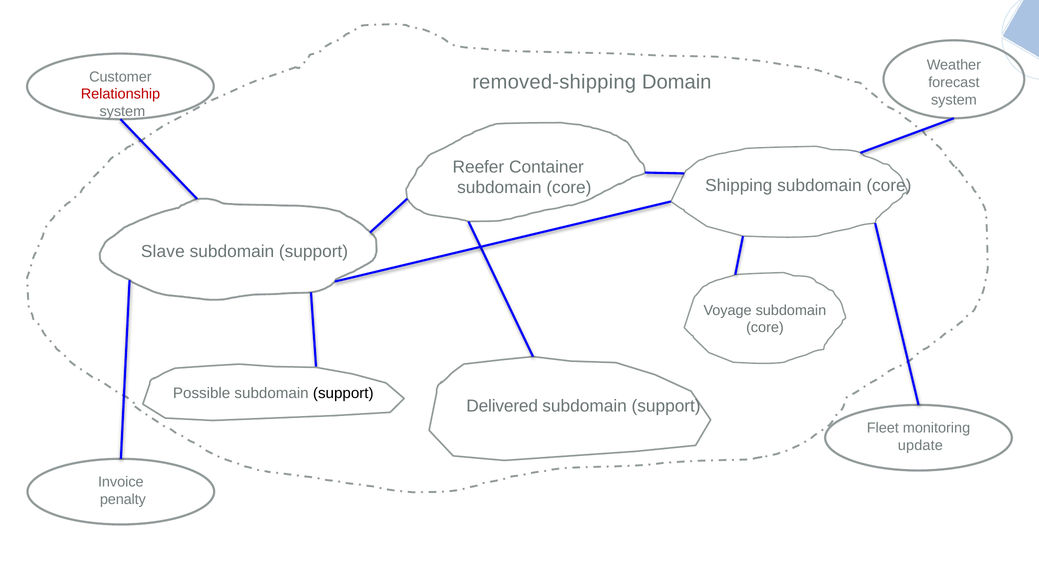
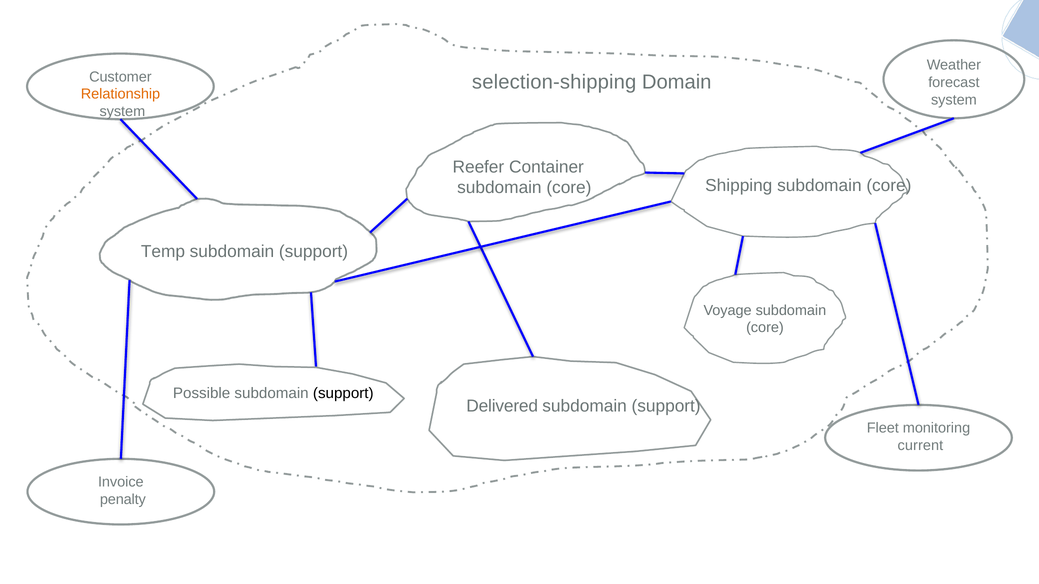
removed-shipping: removed-shipping -> selection-shipping (554, 82)
Relationship colour: red -> orange (120, 94)
Slave: Slave -> Temp (163, 252)
update: update -> current (920, 446)
